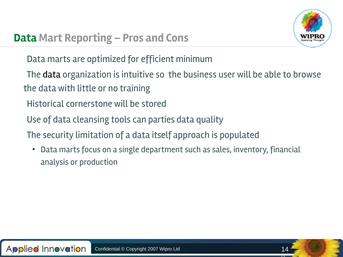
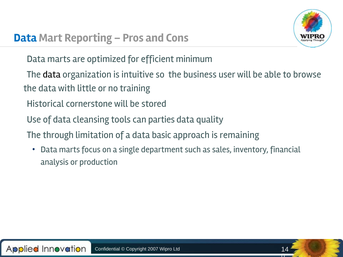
Data colour: green -> blue (25, 38)
security: security -> through (58, 135)
itself: itself -> basic (162, 135)
populated: populated -> remaining (239, 135)
